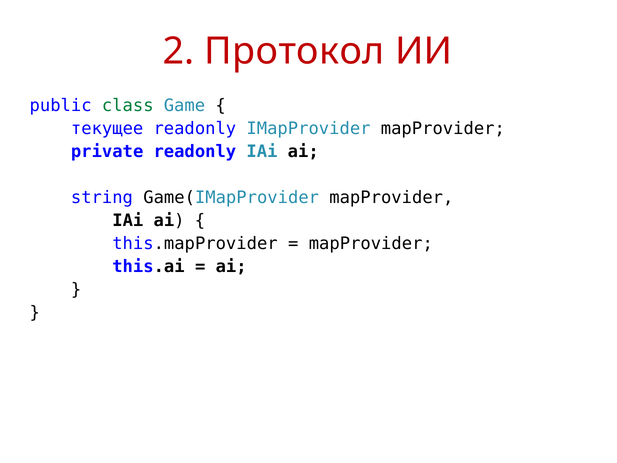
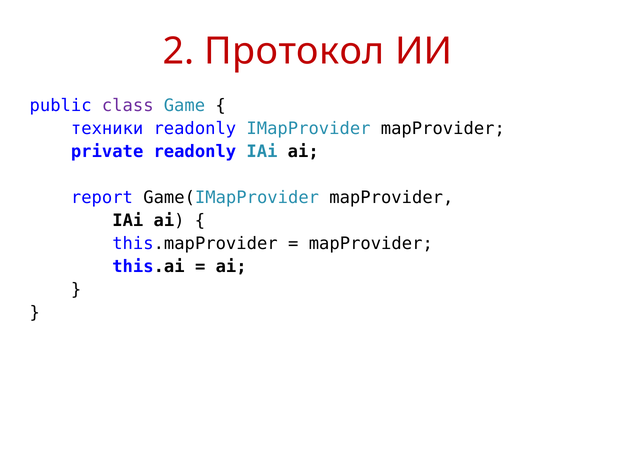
class colour: green -> purple (128, 105)
текущее: текущее -> техники (107, 128)
string: string -> report (102, 197)
